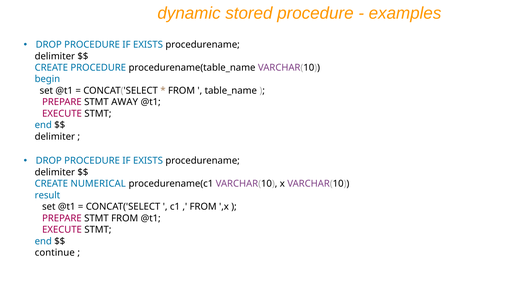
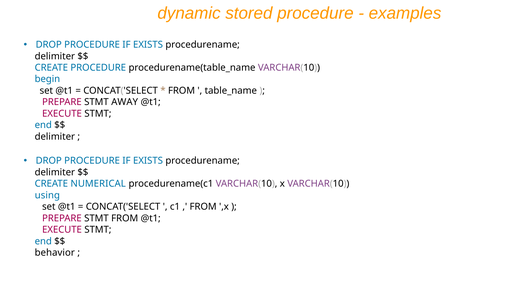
result: result -> using (47, 195)
continue: continue -> behavior (55, 252)
